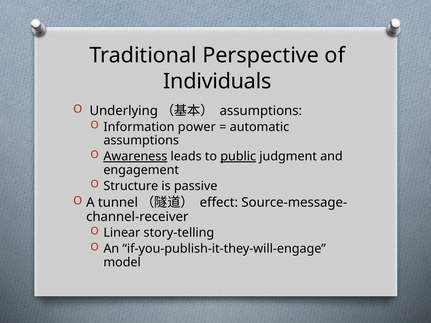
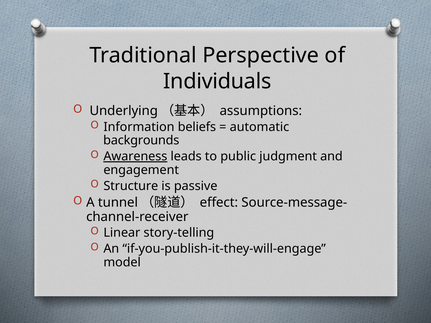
power: power -> beliefs (197, 127)
assumptions: assumptions -> backgrounds (141, 141)
public underline: present -> none (238, 157)
